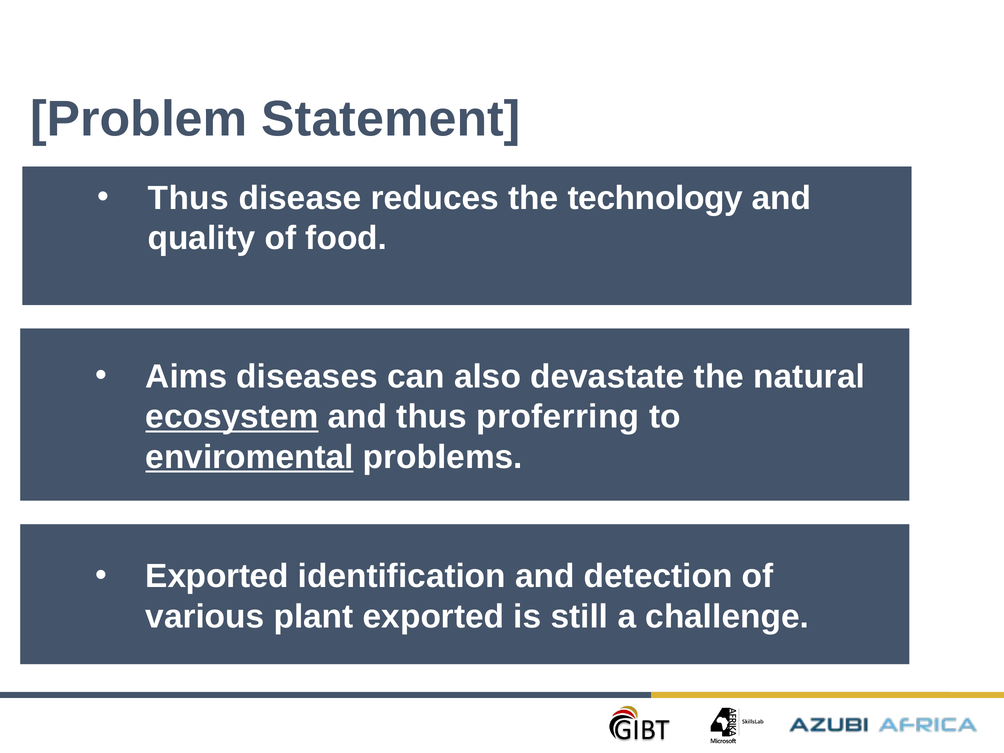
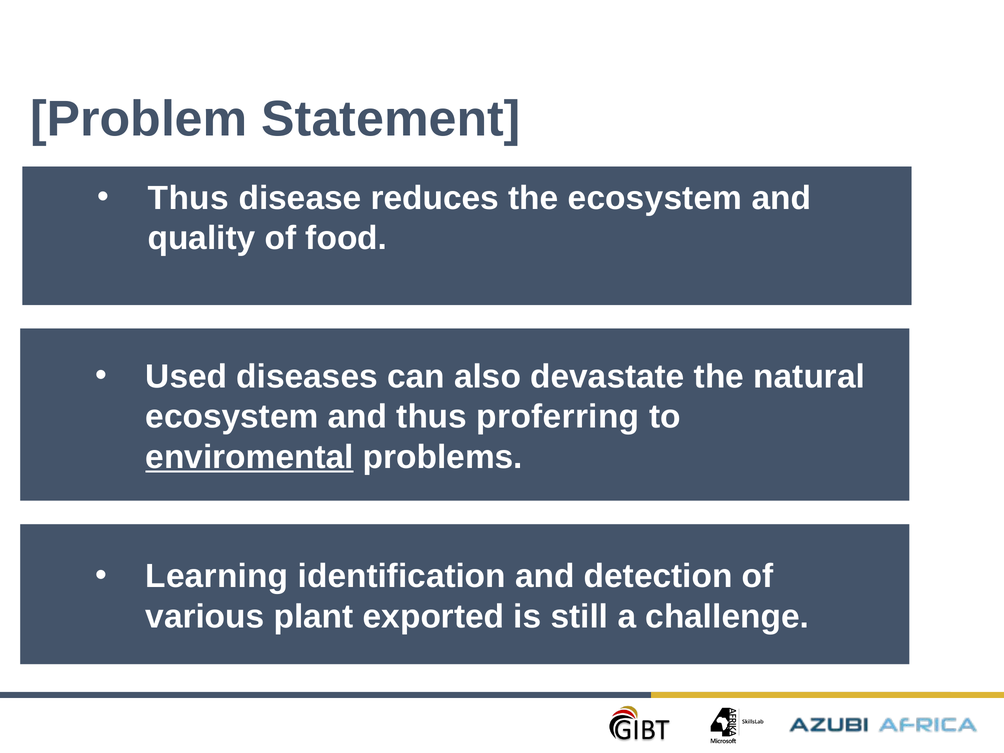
the technology: technology -> ecosystem (655, 198)
Aims: Aims -> Used (186, 377)
ecosystem underline: present -> none (232, 417)
Exported: Exported -> Learning (217, 576)
